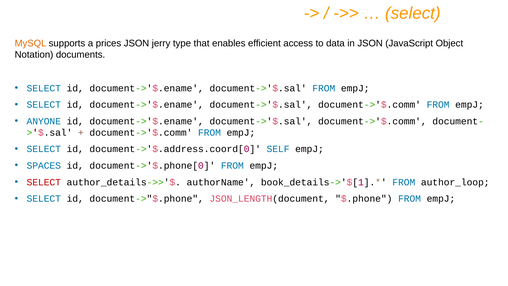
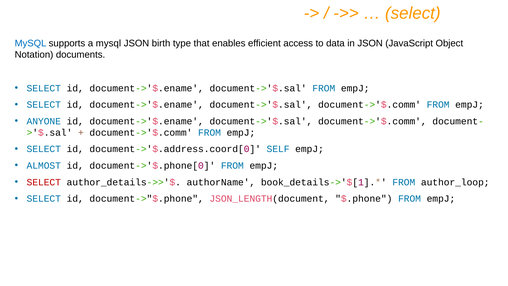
MySQL colour: orange -> blue (31, 43)
a prices: prices -> mysql (108, 43)
jerry: jerry -> birth (161, 43)
SPACES: SPACES -> ALMOST (44, 166)
